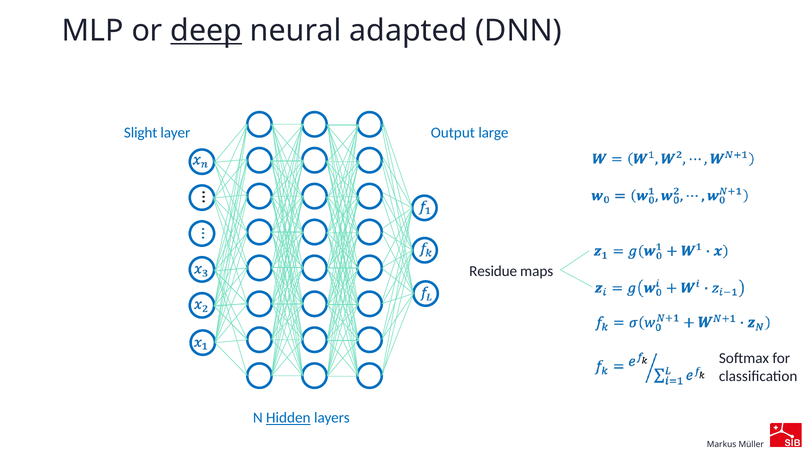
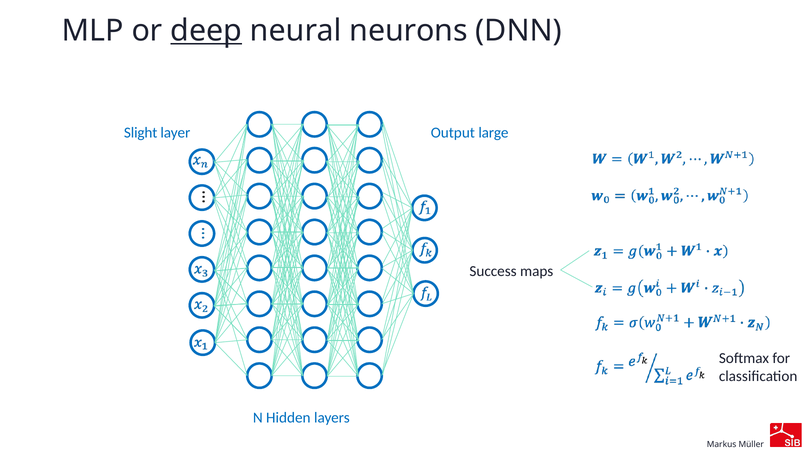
adapted: adapted -> neurons (409, 31)
Residue: Residue -> Success (493, 271)
Hidden underline: present -> none (288, 418)
